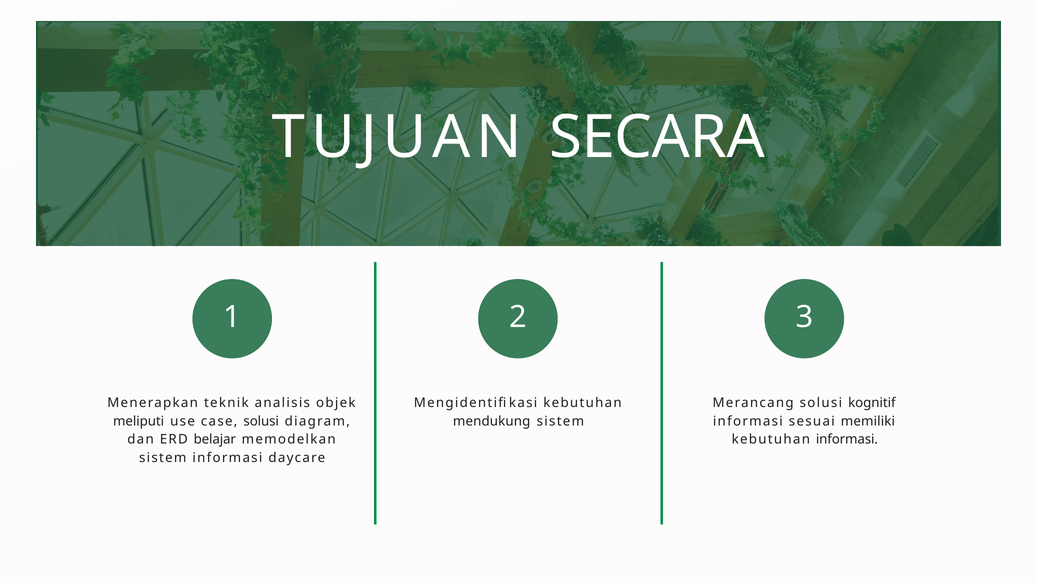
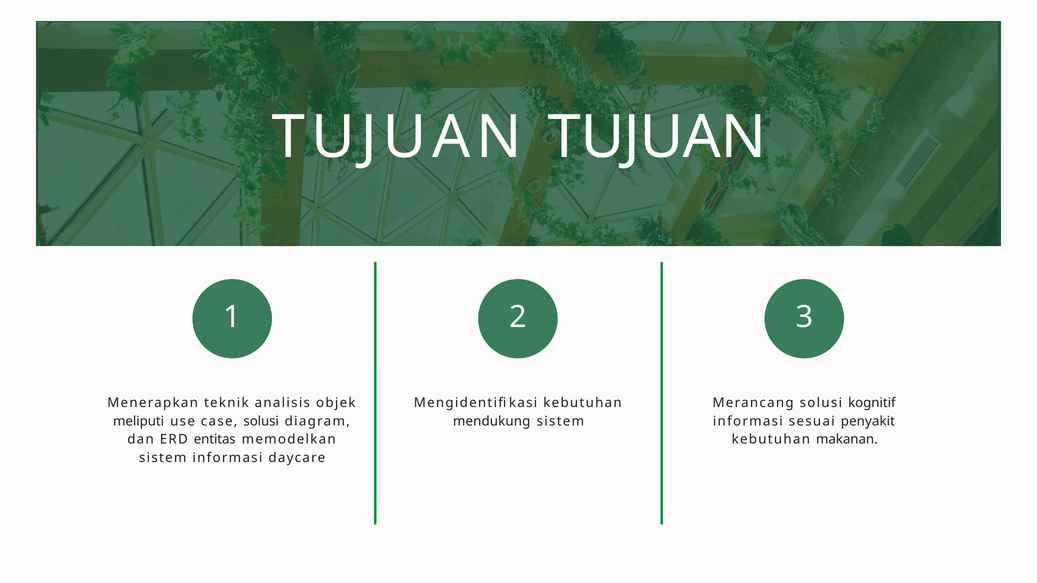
TUJUAN SECARA: SECARA -> TUJUAN (657, 137)
memiliki: memiliki -> penyakit (868, 421)
belajar: belajar -> entitas (215, 440)
kebutuhan informasi: informasi -> makanan (847, 440)
